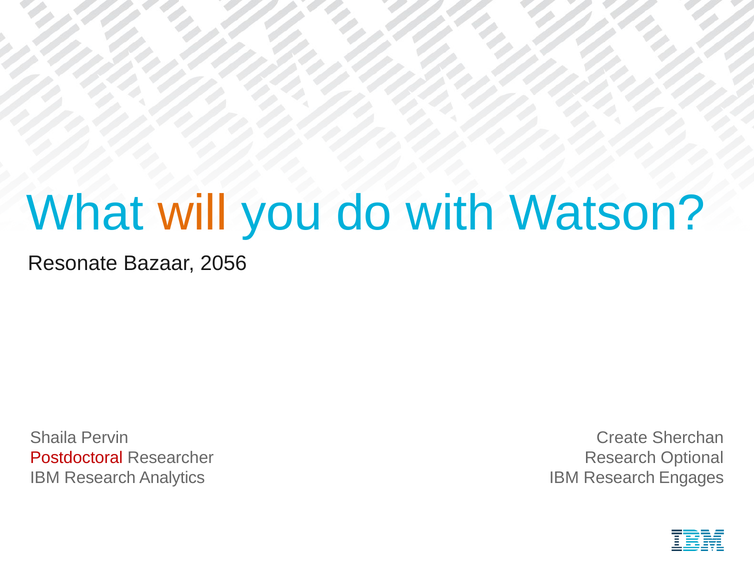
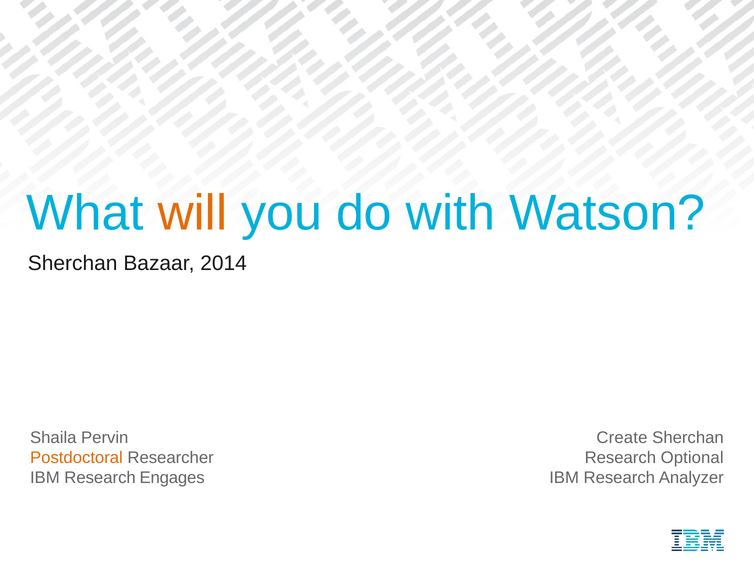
Resonate: Resonate -> Sherchan (73, 263)
2056: 2056 -> 2014 (224, 263)
Postdoctoral colour: red -> orange (76, 457)
Analytics: Analytics -> Engages (172, 477)
Engages: Engages -> Analyzer (691, 477)
